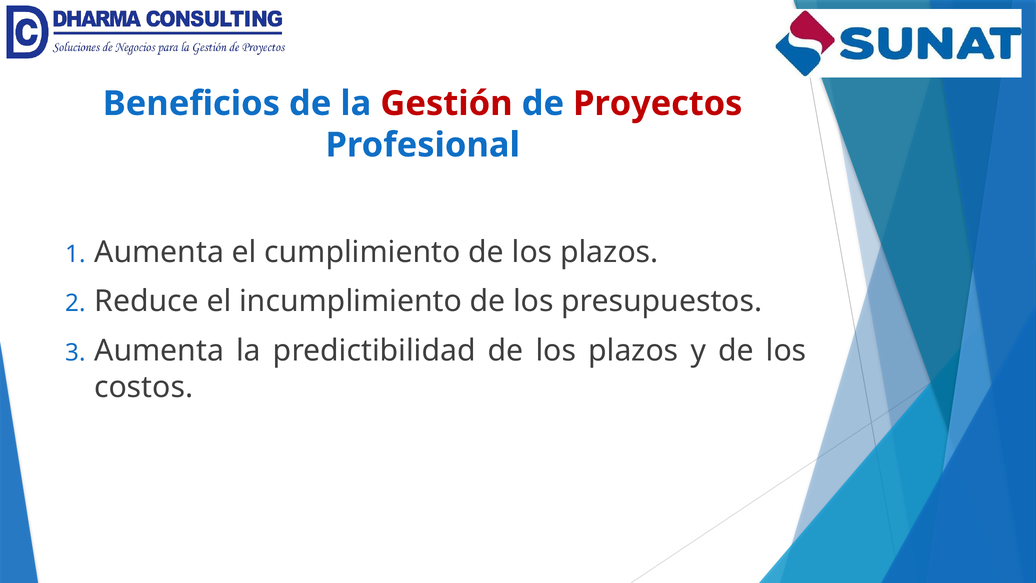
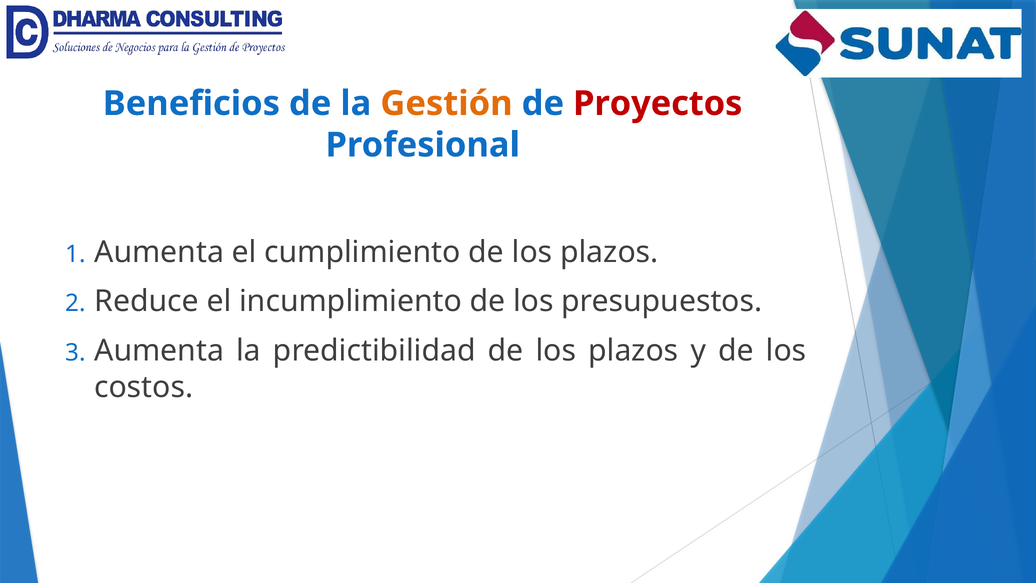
Gestión colour: red -> orange (446, 103)
